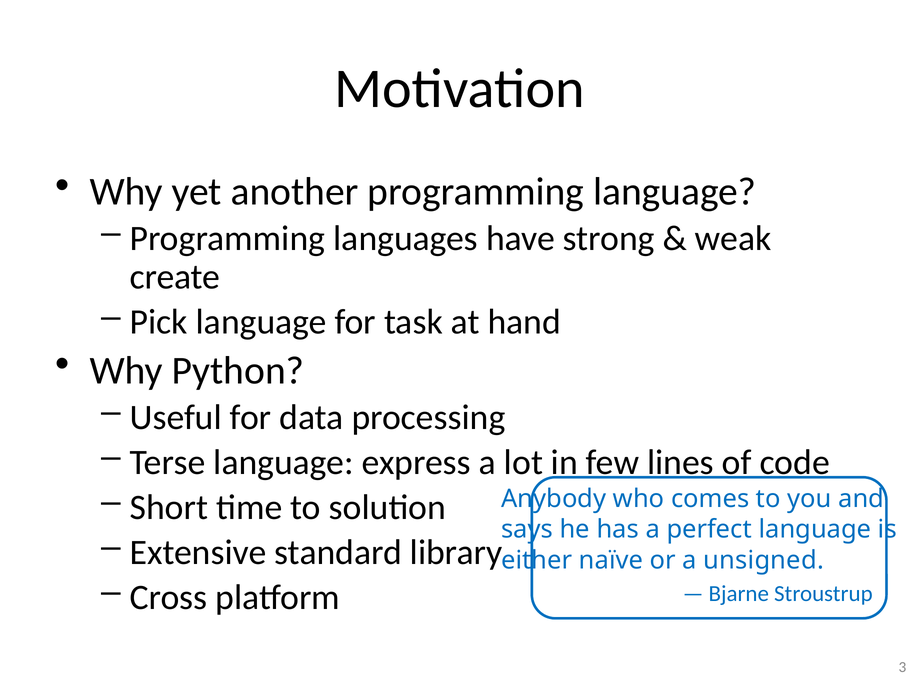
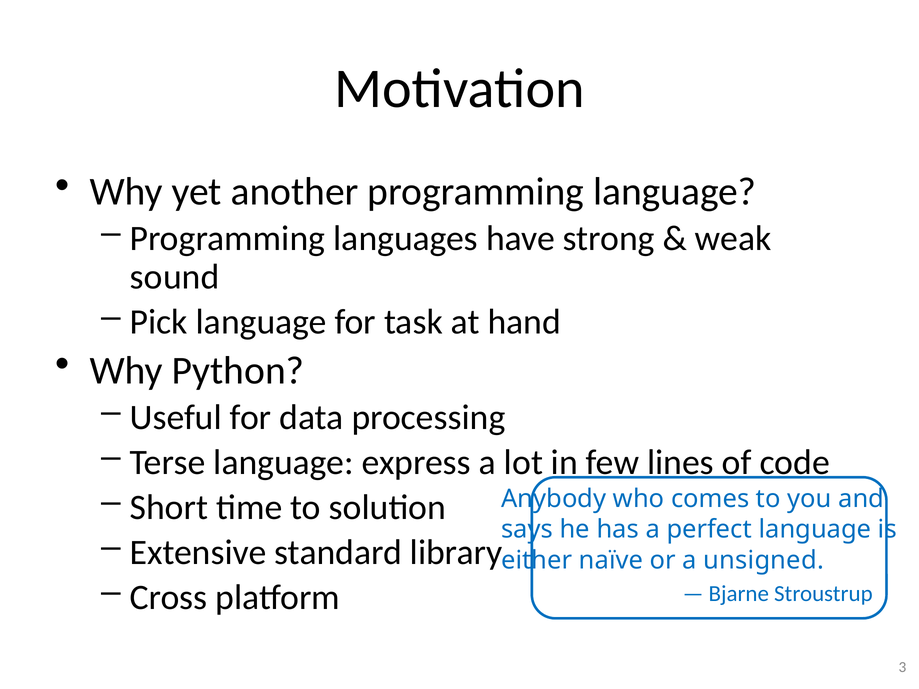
create: create -> sound (175, 277)
